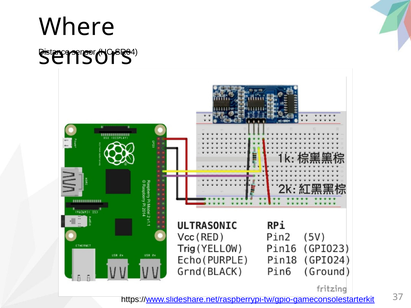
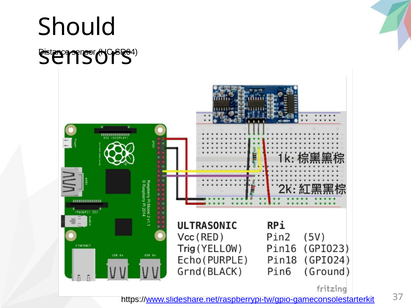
Where: Where -> Should (77, 27)
